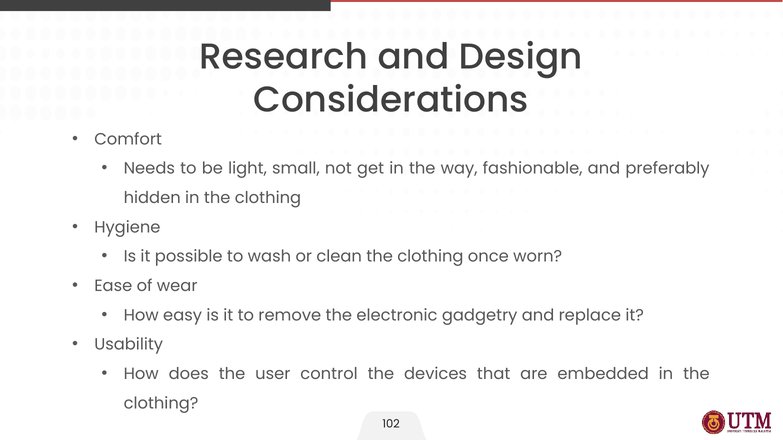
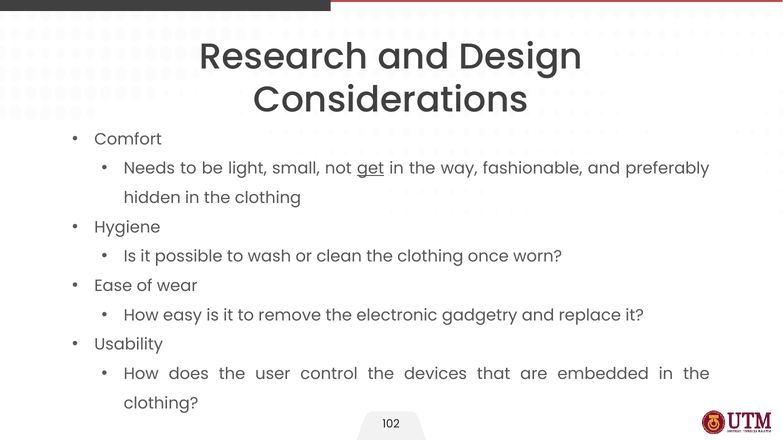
get underline: none -> present (371, 169)
